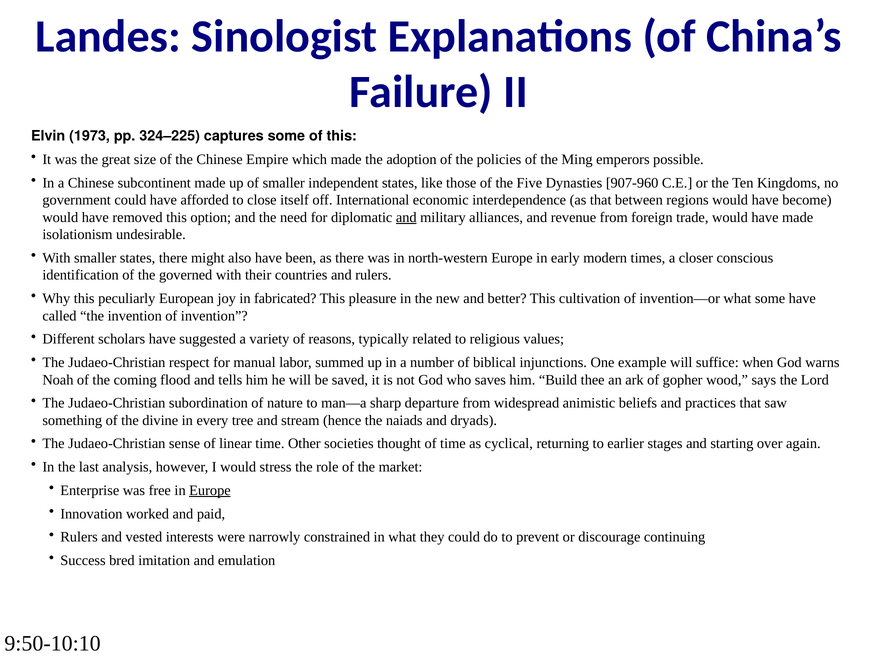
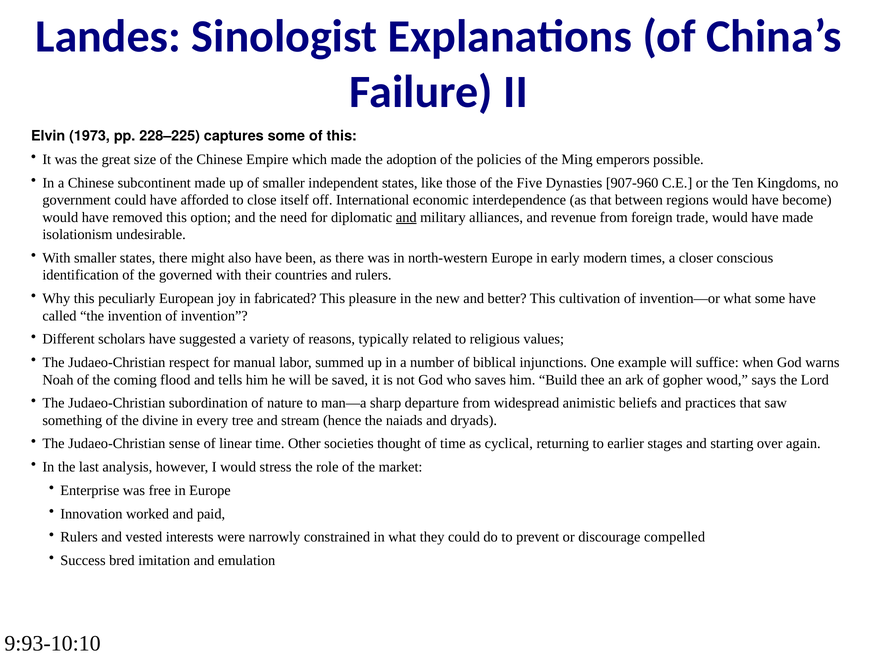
324–225: 324–225 -> 228–225 (170, 136)
Europe underline: present -> none (210, 490)
continuing: continuing -> compelled (675, 537)
9:50-10:10: 9:50-10:10 -> 9:93-10:10 (53, 643)
